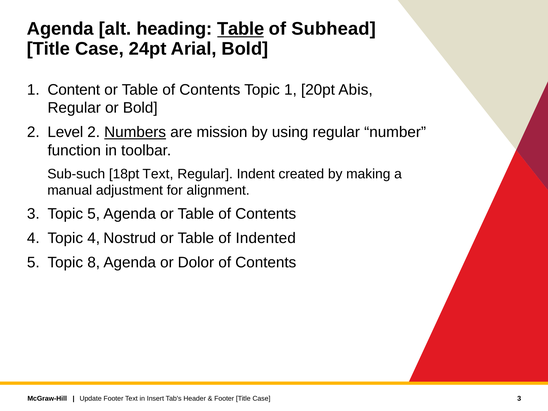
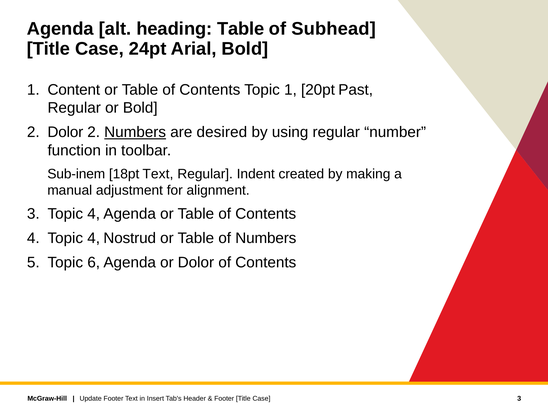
Table underline: present -> none (241, 29)
Abis: Abis -> Past (356, 90)
2 Level: Level -> Dolor (65, 132)
mission: mission -> desired (222, 132)
Sub-such: Sub-such -> Sub-inem (76, 174)
3 Topic 5: 5 -> 4 (94, 214)
of Indented: Indented -> Numbers (266, 238)
8: 8 -> 6 (94, 263)
